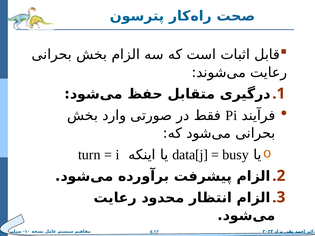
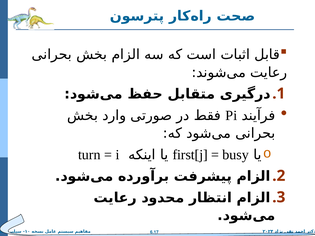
data[j: data[j -> first[j (190, 155)
